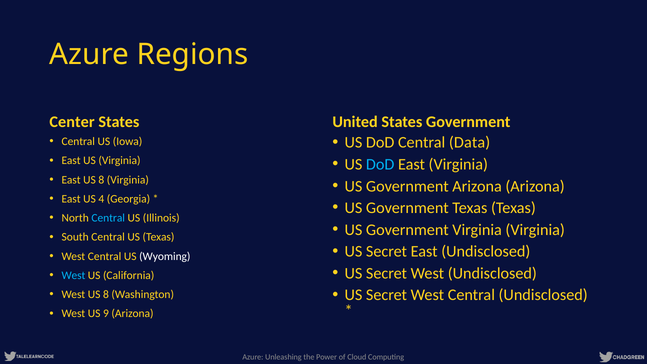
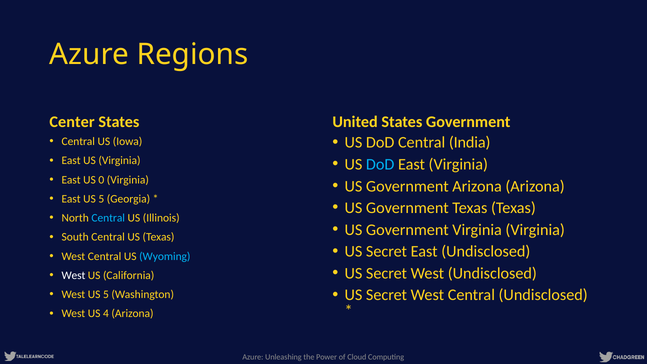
Data: Data -> India (470, 143)
East US 8: 8 -> 0 (101, 180)
East US 4: 4 -> 5 (101, 199)
Wyoming colour: white -> light blue (165, 256)
West colour: light blue -> white (73, 275)
West US 8: 8 -> 5 (106, 294)
9: 9 -> 4 (106, 314)
